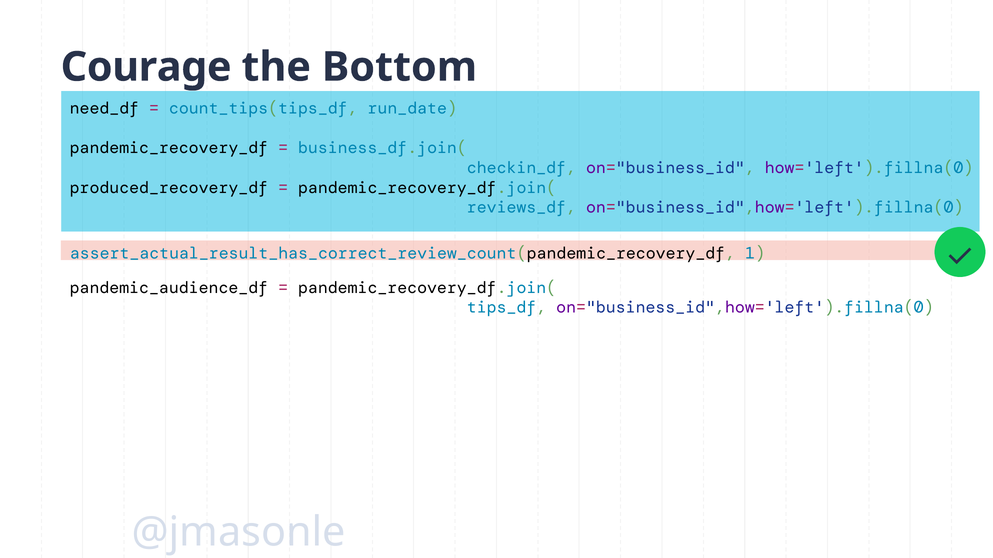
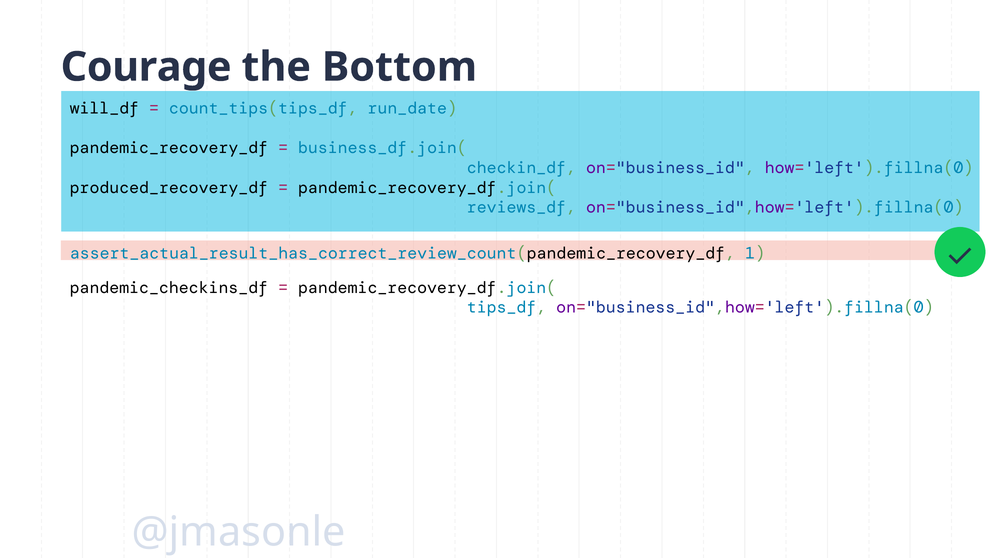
need_df: need_df -> will_df (104, 108)
pandemic_audience_df: pandemic_audience_df -> pandemic_checkins_df (169, 288)
